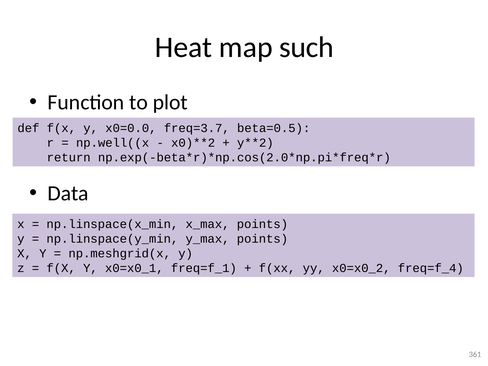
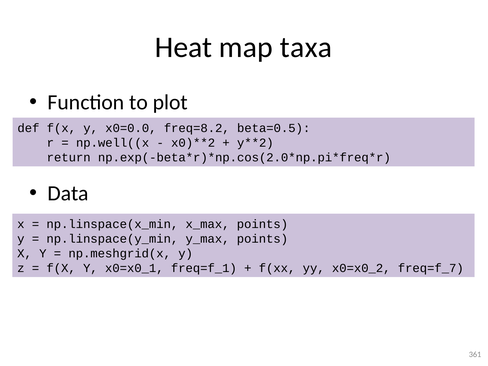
such: such -> taxa (306, 47)
freq=3.7: freq=3.7 -> freq=8.2 (197, 128)
freq=f_4: freq=f_4 -> freq=f_7 (431, 268)
